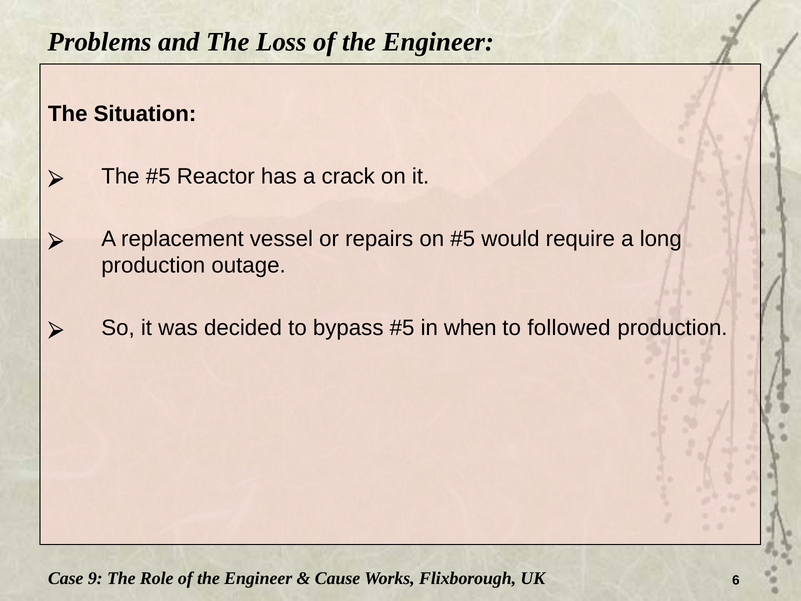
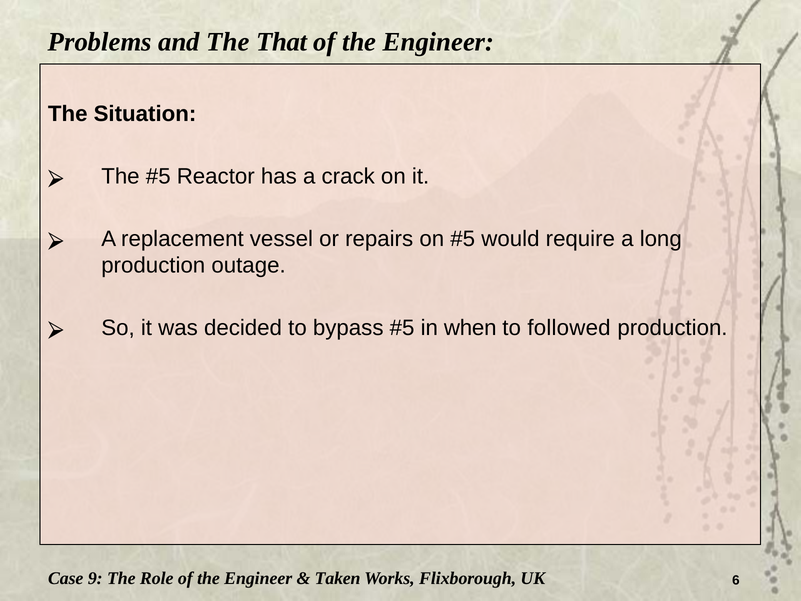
Loss: Loss -> That (282, 42)
Cause: Cause -> Taken (338, 578)
